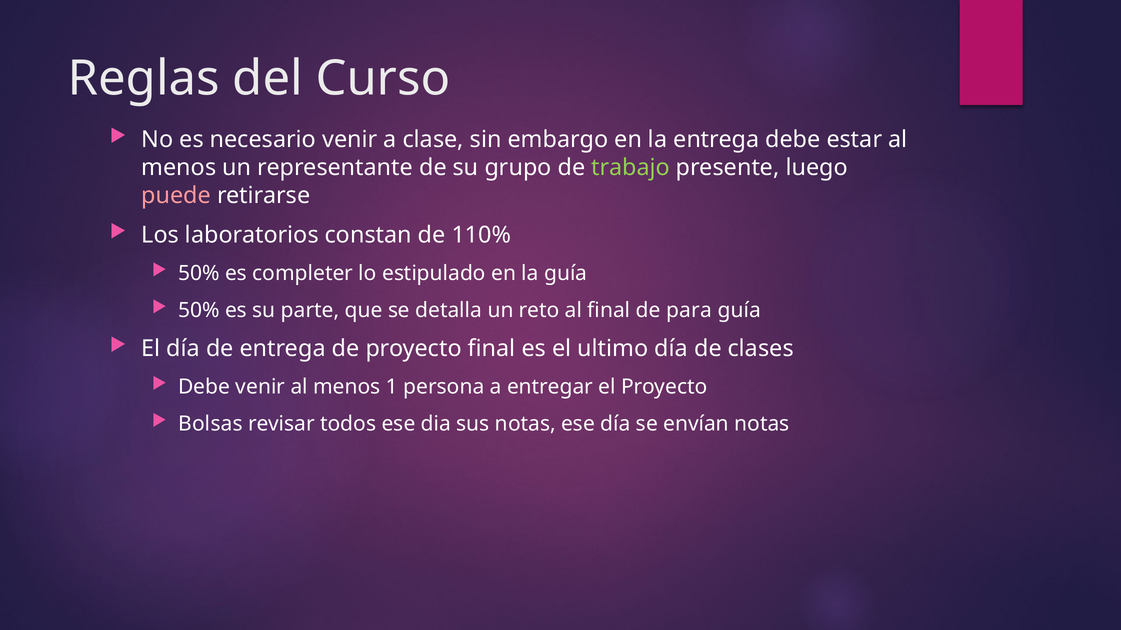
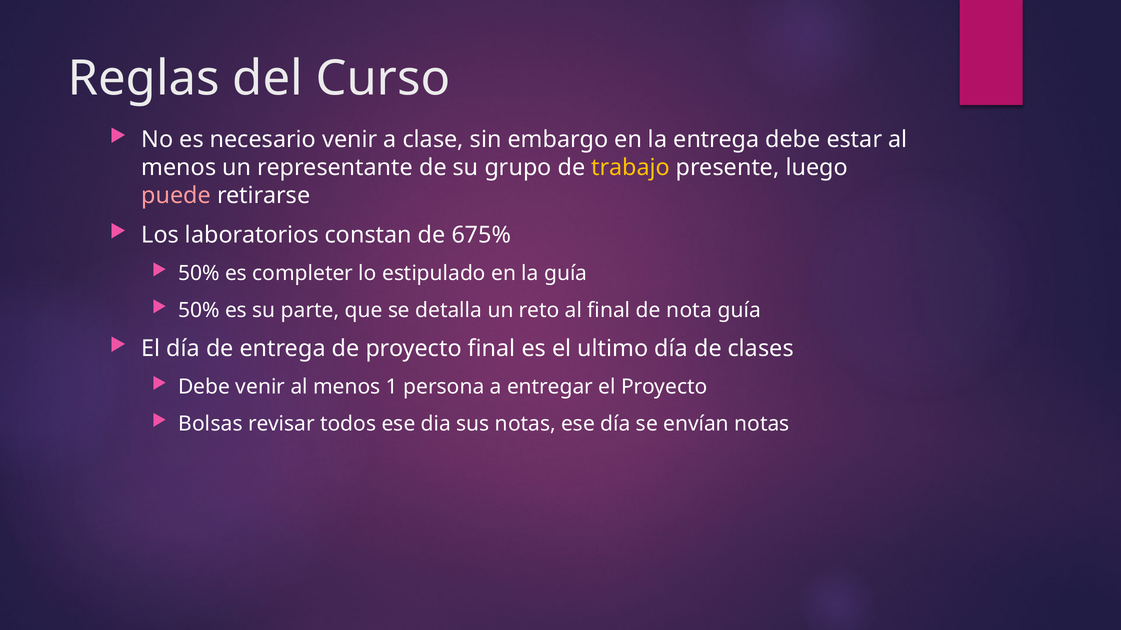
trabajo colour: light green -> yellow (631, 168)
110%: 110% -> 675% (481, 235)
para: para -> nota (689, 310)
